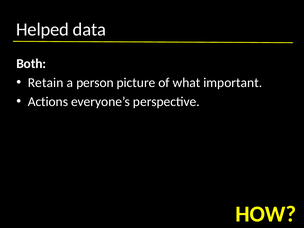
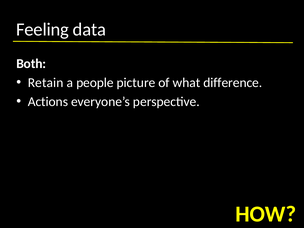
Helped: Helped -> Feeling (43, 29)
person: person -> people (95, 83)
important: important -> difference (233, 83)
